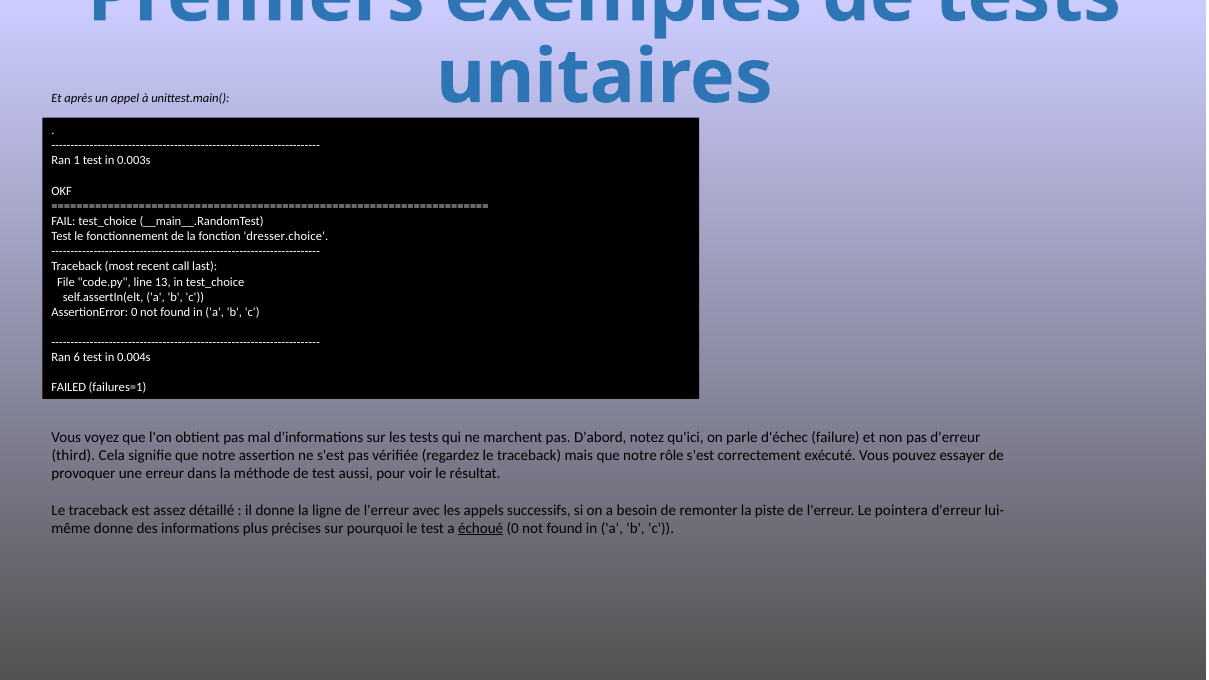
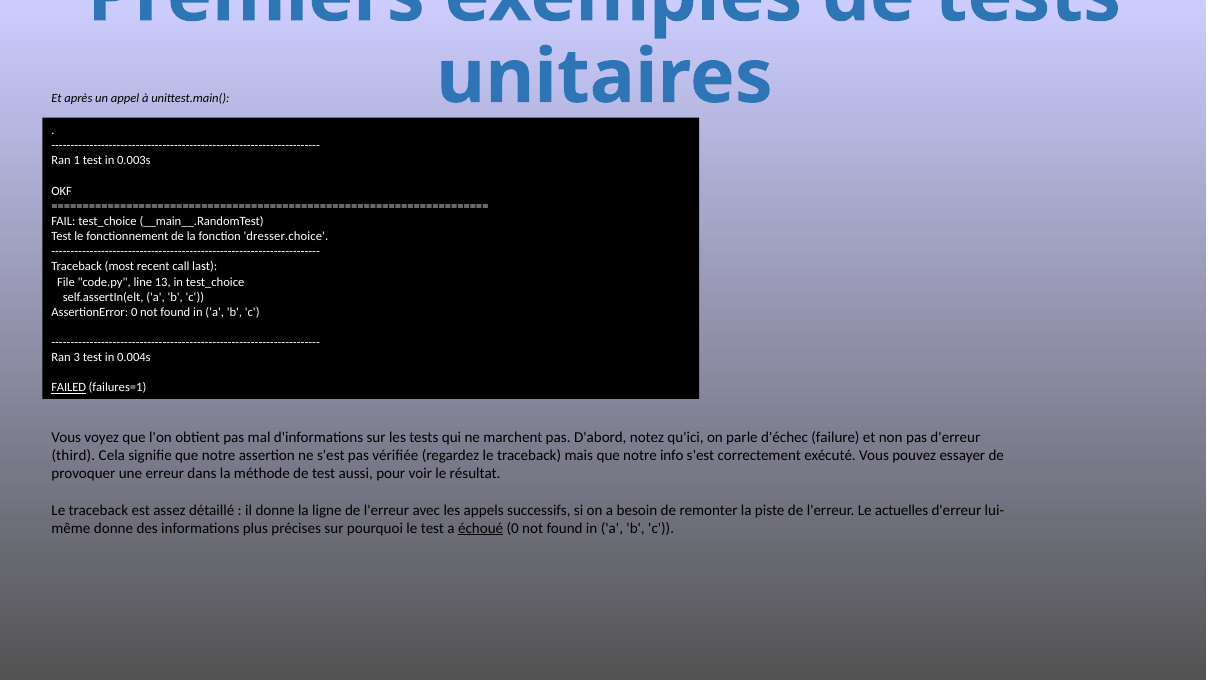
6: 6 -> 3 (77, 358)
FAILED underline: none -> present (69, 388)
rôle: rôle -> info (672, 456)
pointera: pointera -> actuelles (902, 510)
